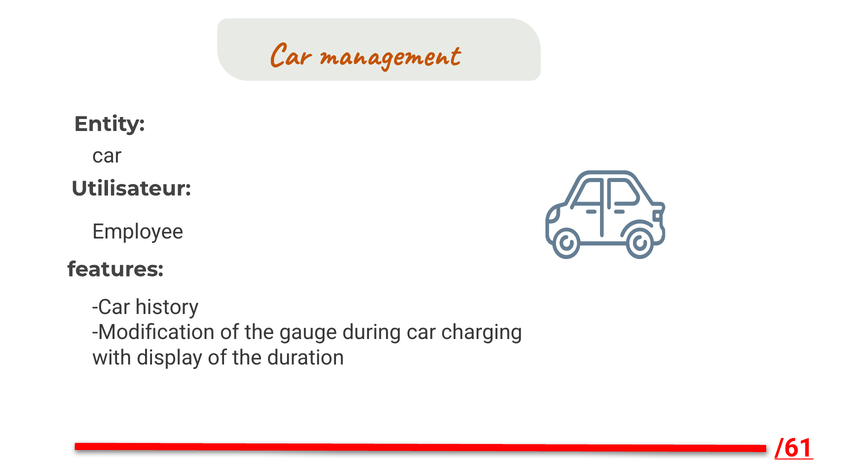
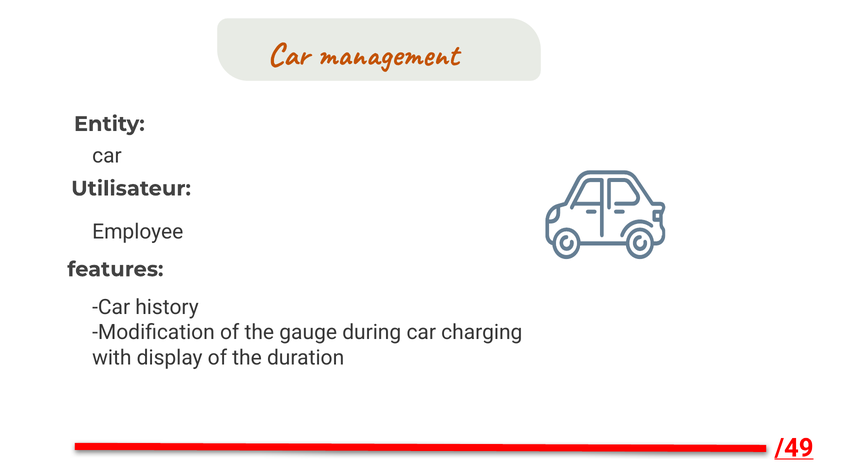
/61: /61 -> /49 (794, 448)
